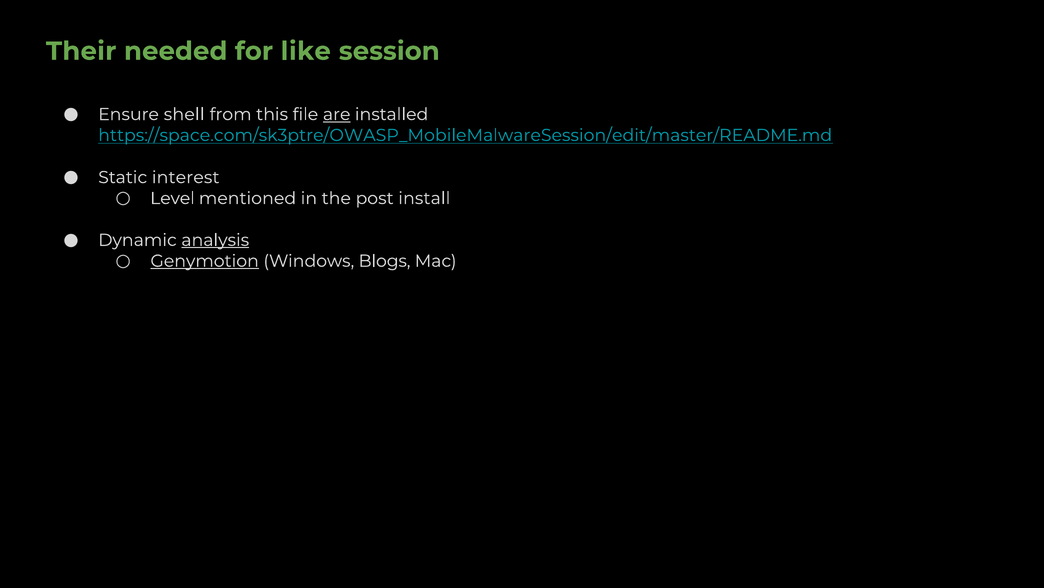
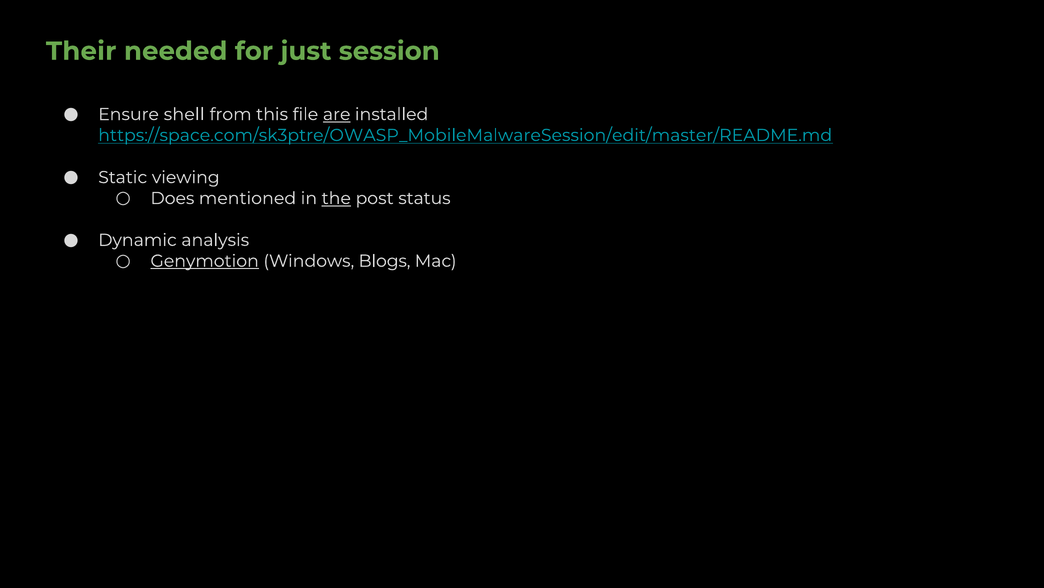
like: like -> just (306, 51)
interest: interest -> viewing (186, 177)
Level: Level -> Does (172, 198)
the underline: none -> present (336, 198)
install: install -> status (424, 198)
analysis underline: present -> none (215, 240)
